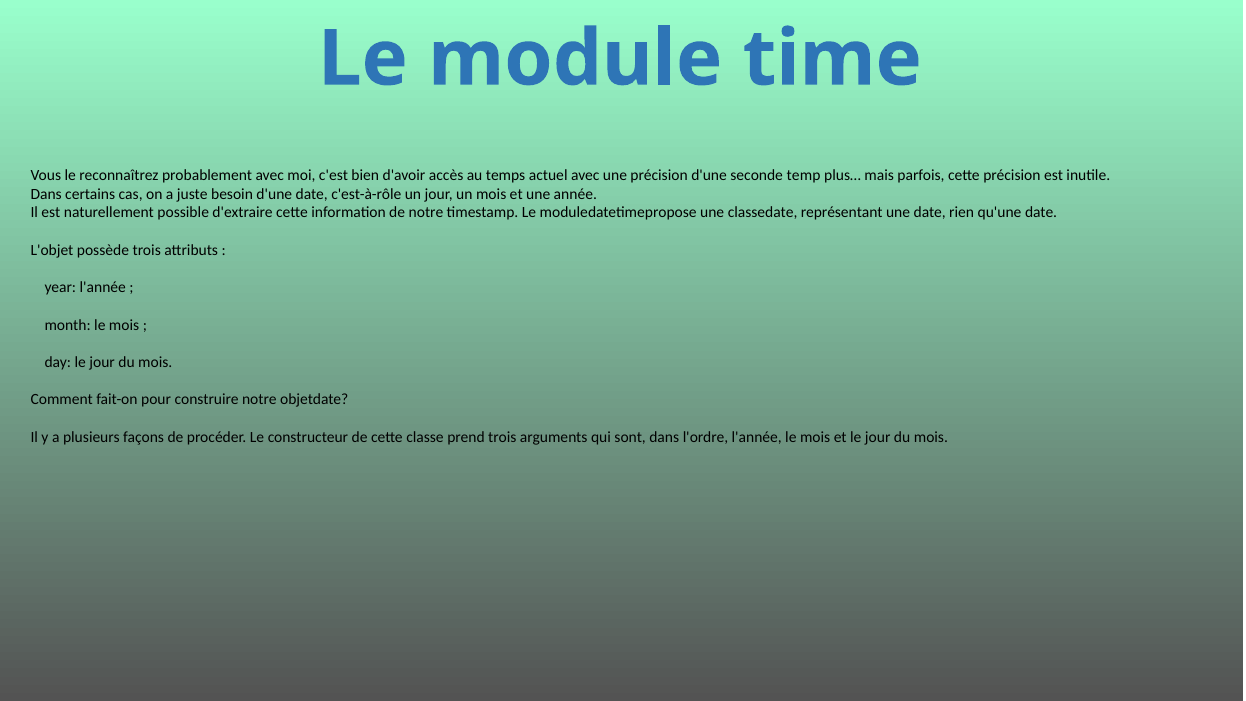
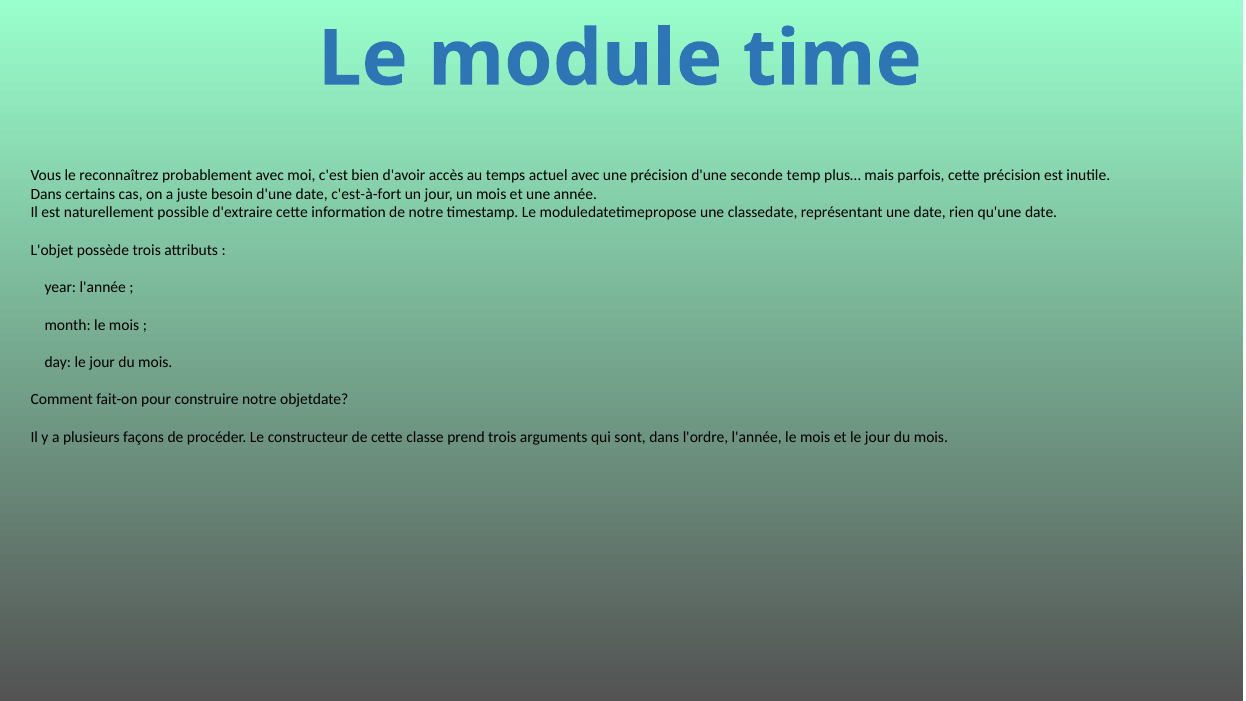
c'est-à-rôle: c'est-à-rôle -> c'est-à-fort (366, 194)
